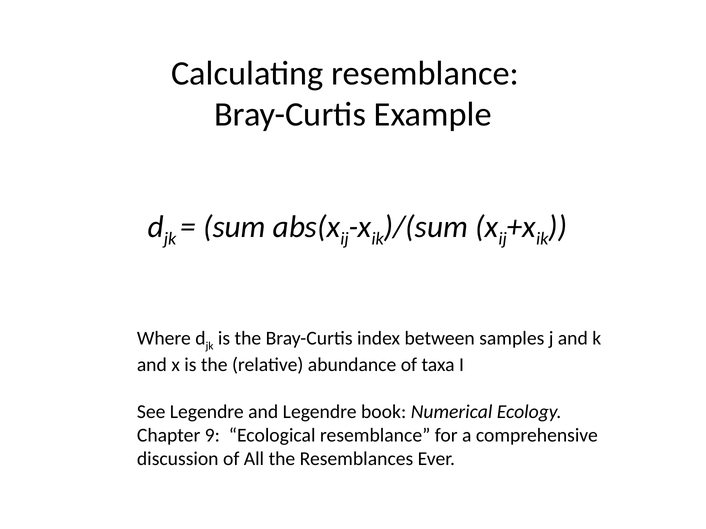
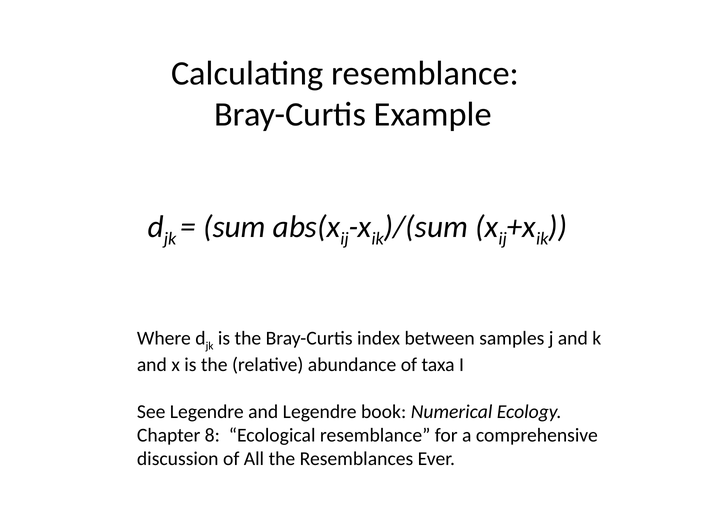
9: 9 -> 8 (212, 436)
